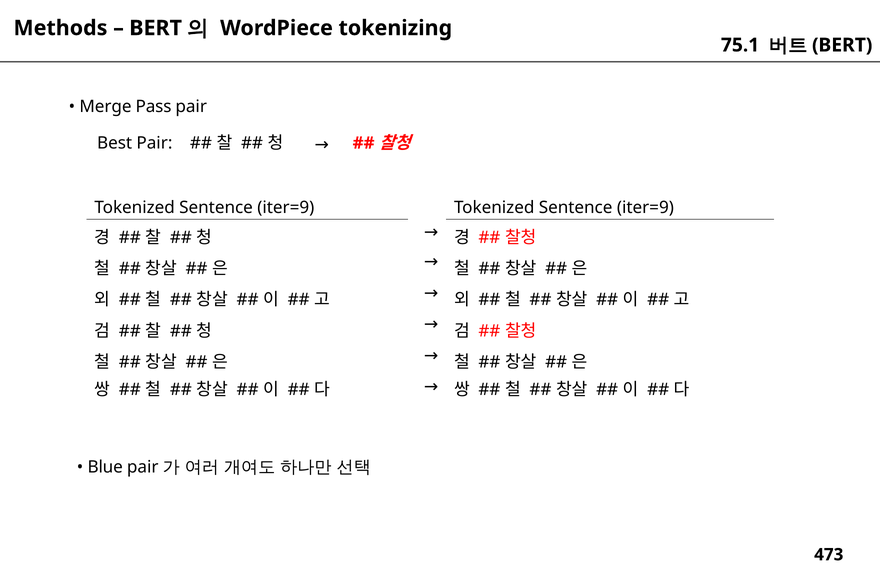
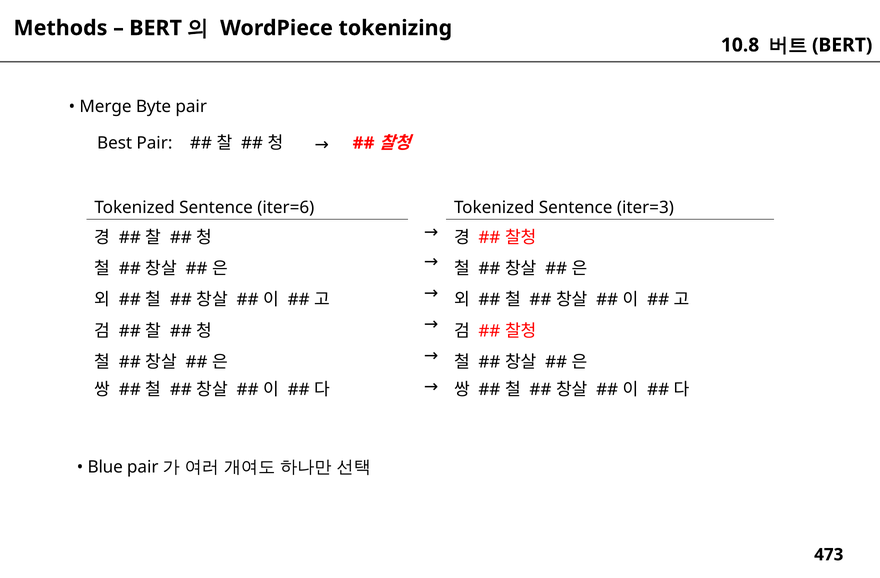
75.1: 75.1 -> 10.8 (740, 45)
Pass: Pass -> Byte (154, 107)
iter=9: iter=9 -> iter=6 (286, 208)
iter=9: iter=9 -> iter=3 (645, 208)
